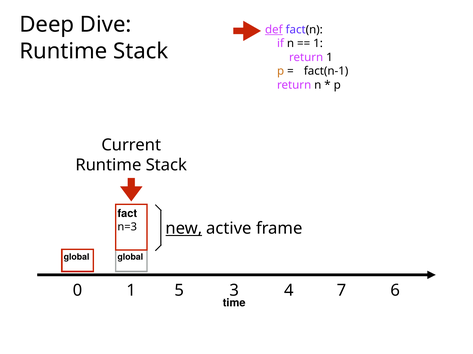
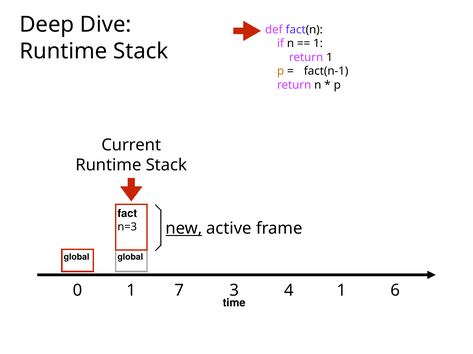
def underline: present -> none (274, 30)
5: 5 -> 7 (179, 291)
4 7: 7 -> 1 (342, 291)
